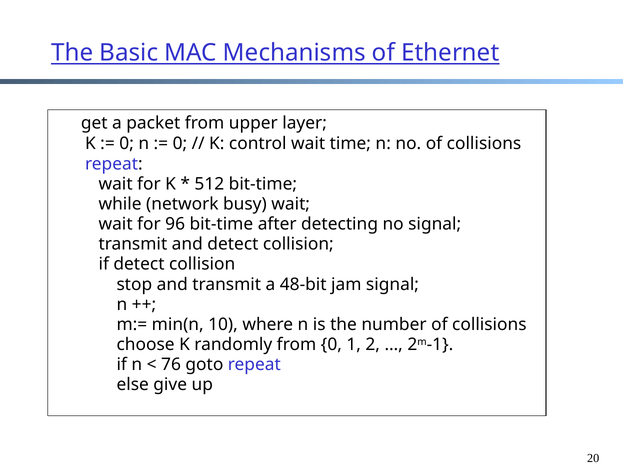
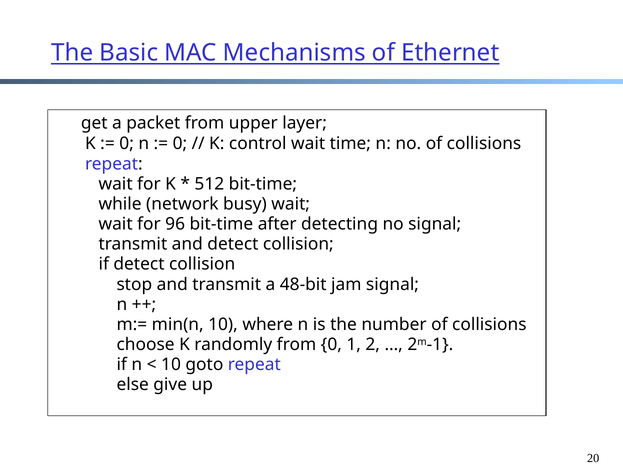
76: 76 -> 10 (171, 365)
